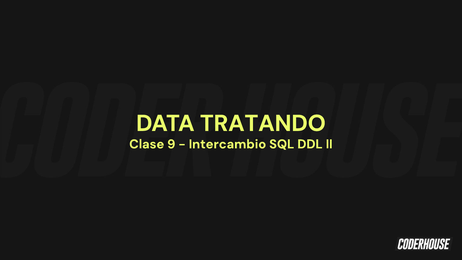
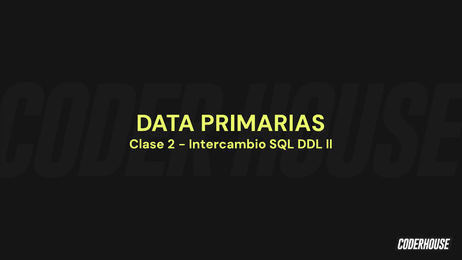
TRATANDO: TRATANDO -> PRIMARIAS (263, 123)
9: 9 -> 2 (171, 144)
